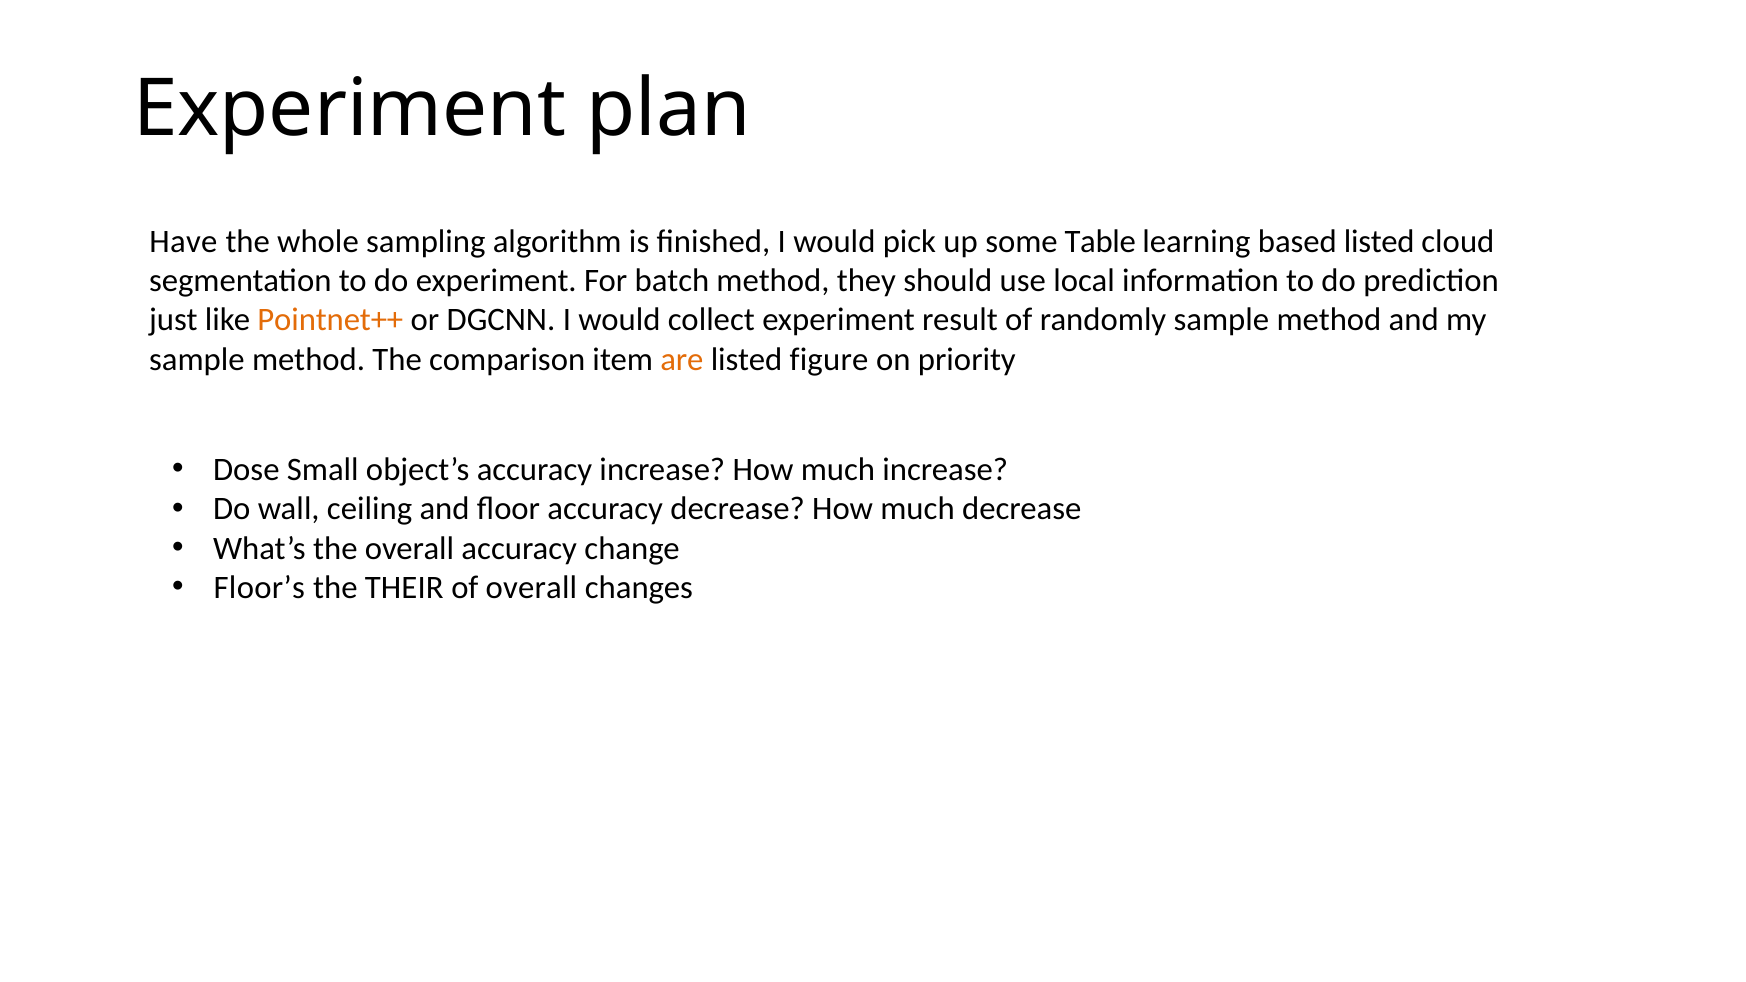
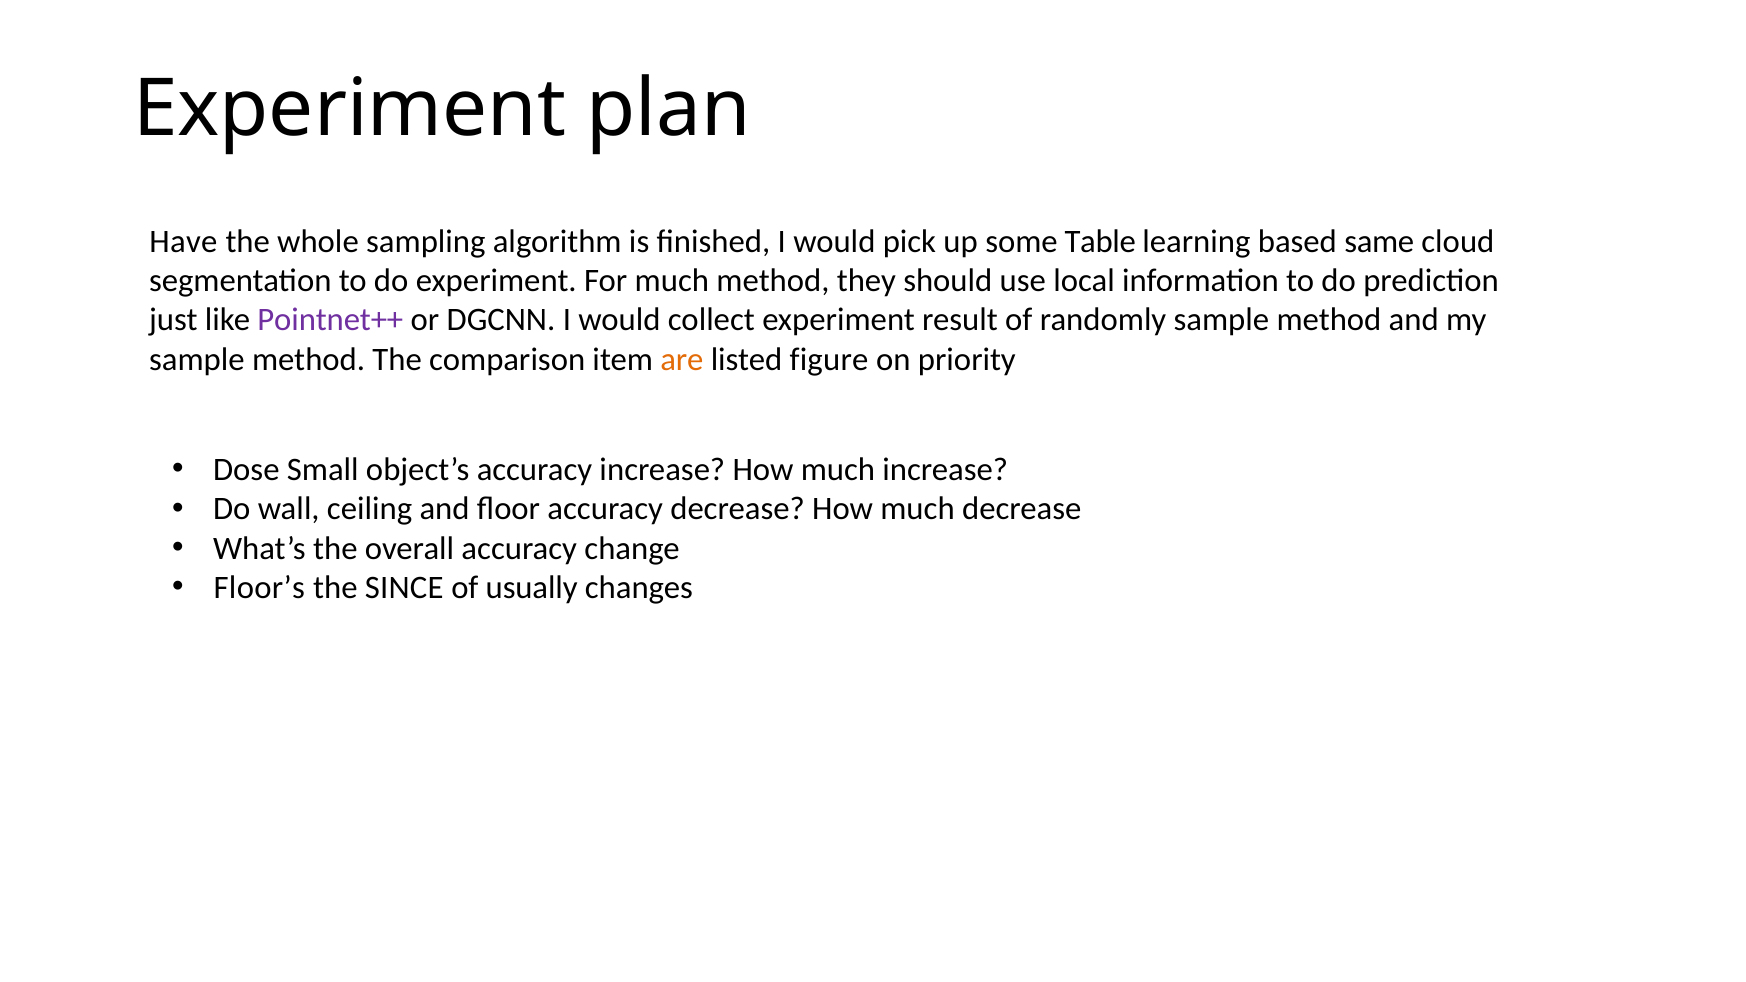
based listed: listed -> same (1379, 242)
For batch: batch -> much (672, 281)
Pointnet++ colour: orange -> purple (330, 320)
THEIR: THEIR -> SINCE (404, 588)
of overall: overall -> usually (532, 588)
